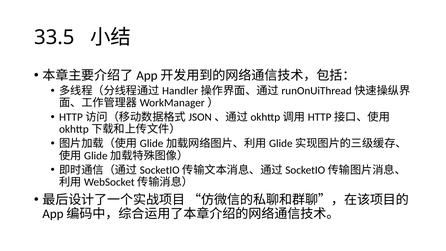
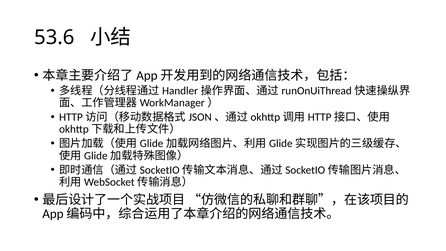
33.5: 33.5 -> 53.6 (54, 37)
